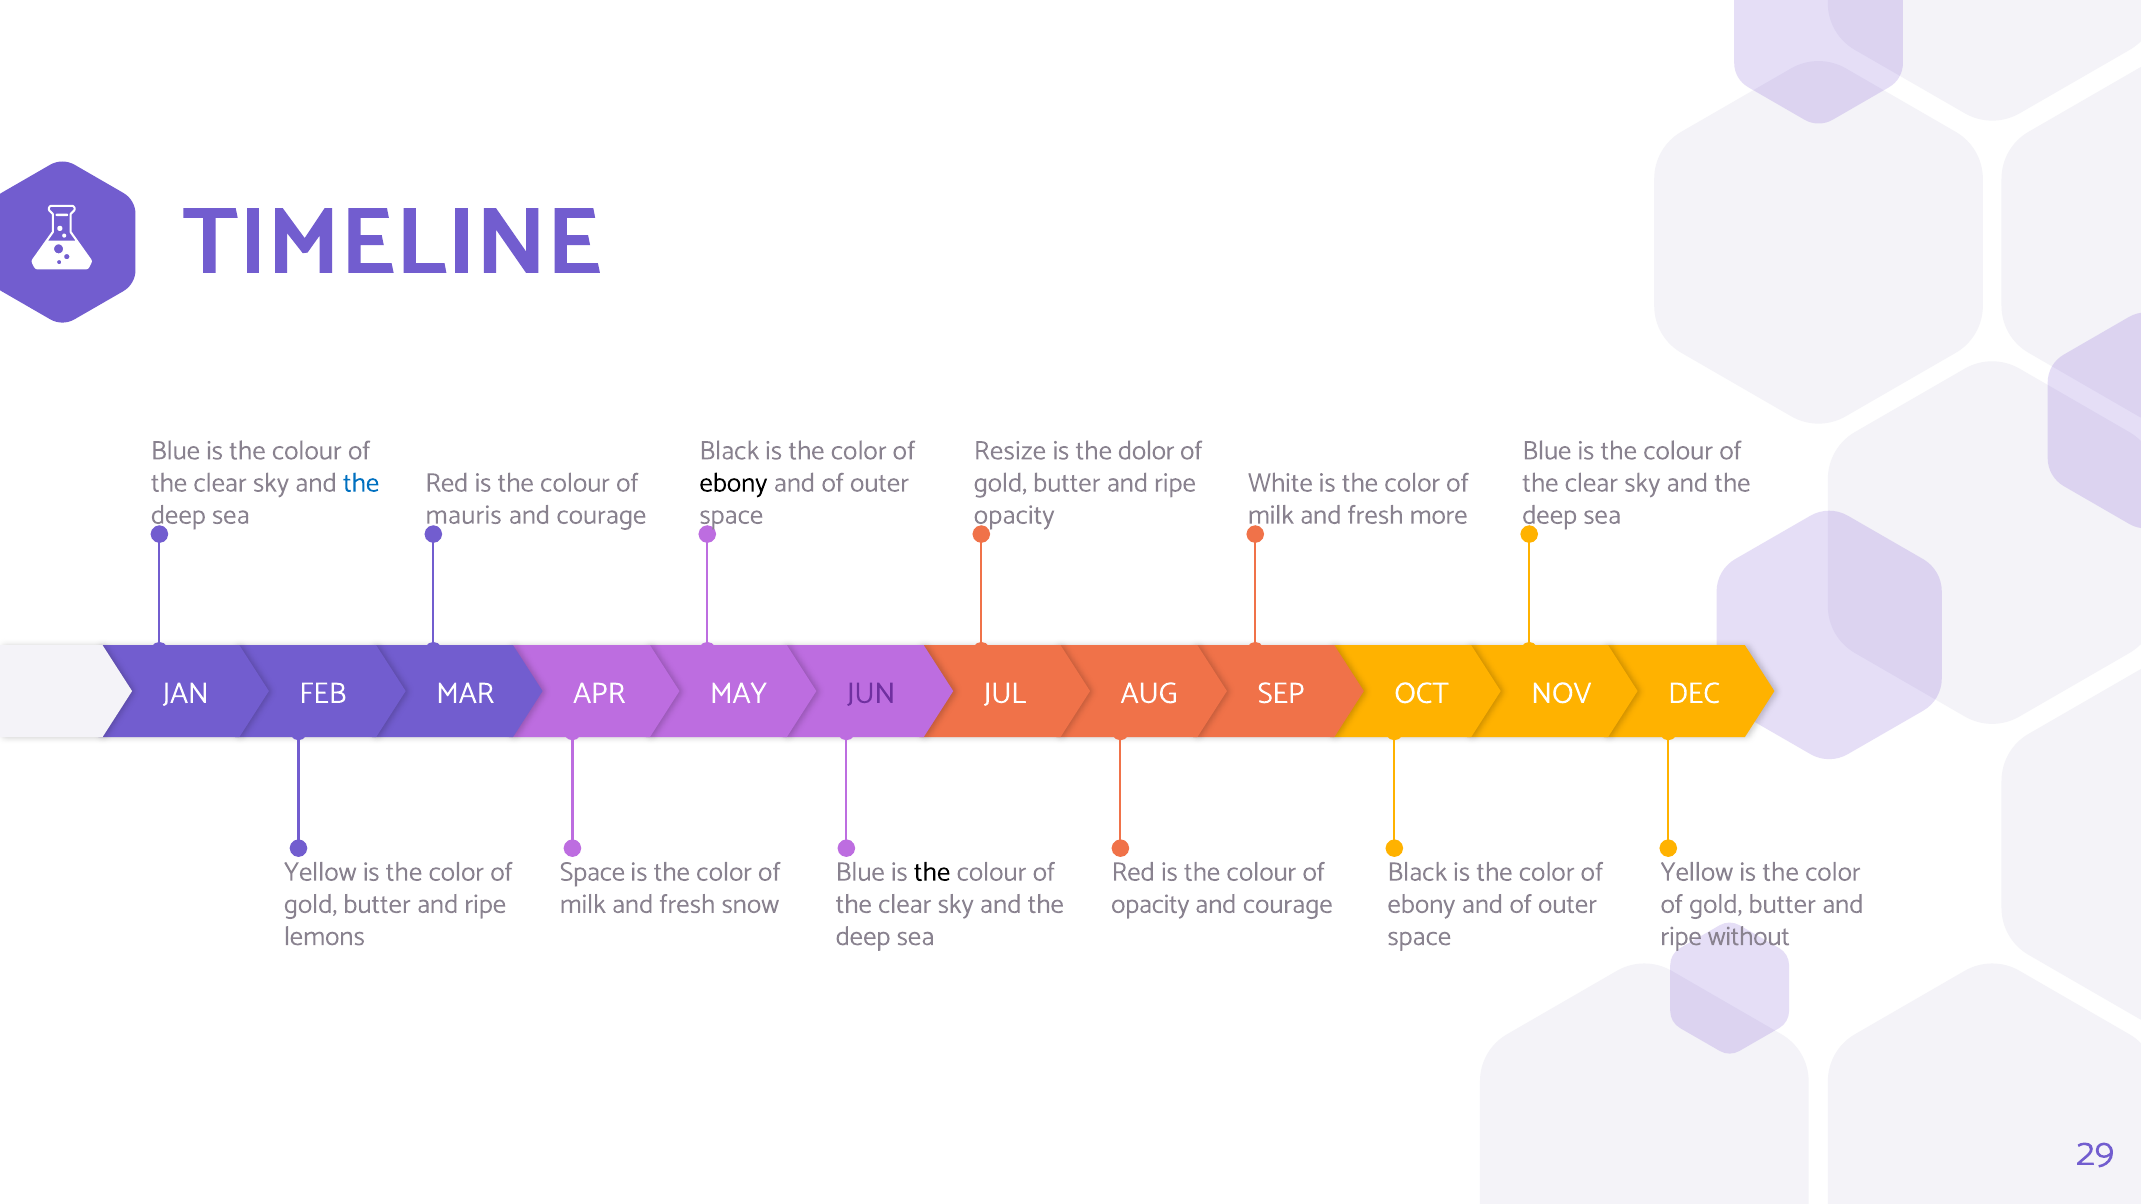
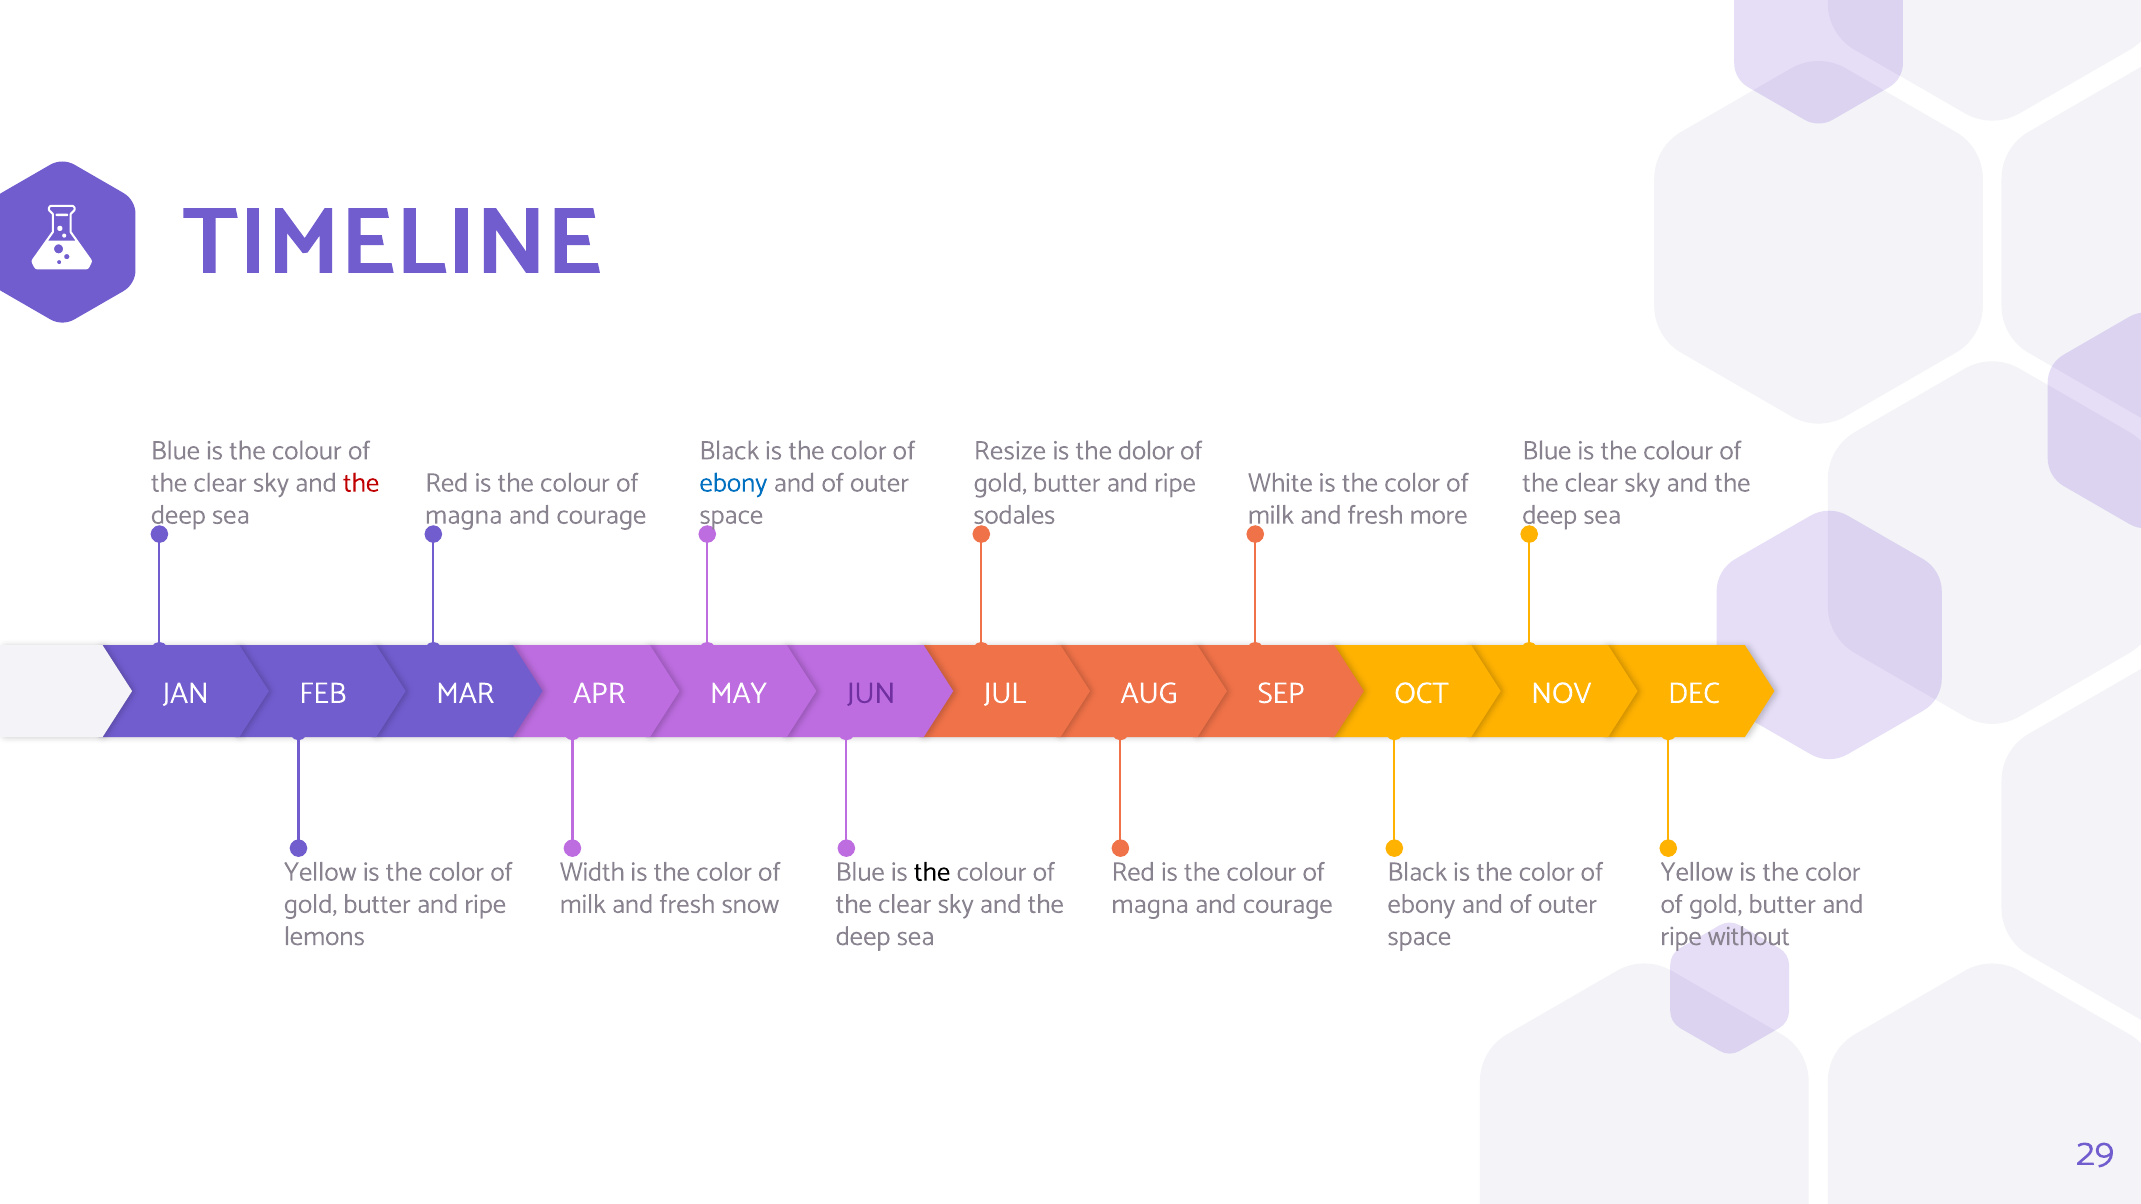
the colour: blue -> red (361, 483)
ebony colour: black -> blue (733, 483)
mauris: mauris -> magna (464, 515)
opacity: opacity -> sodales (1014, 515)
Space: Space -> Width (592, 872)
opacity: opacity -> magna (1150, 904)
